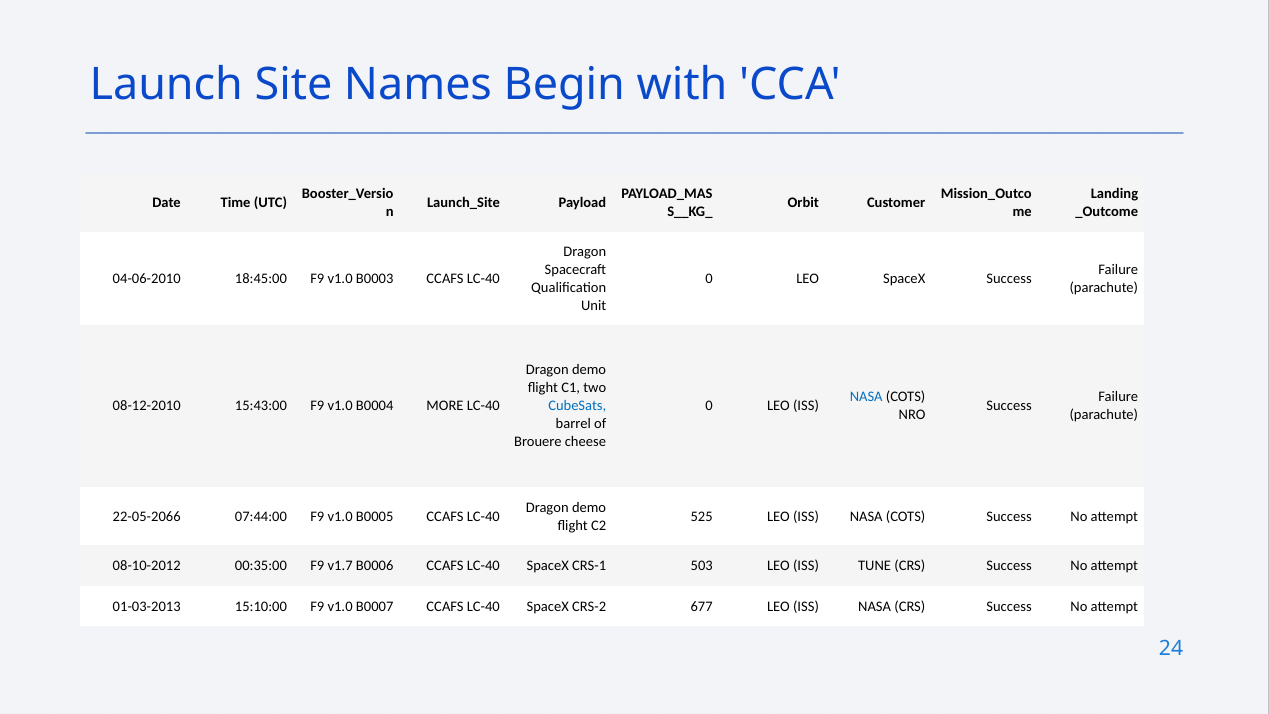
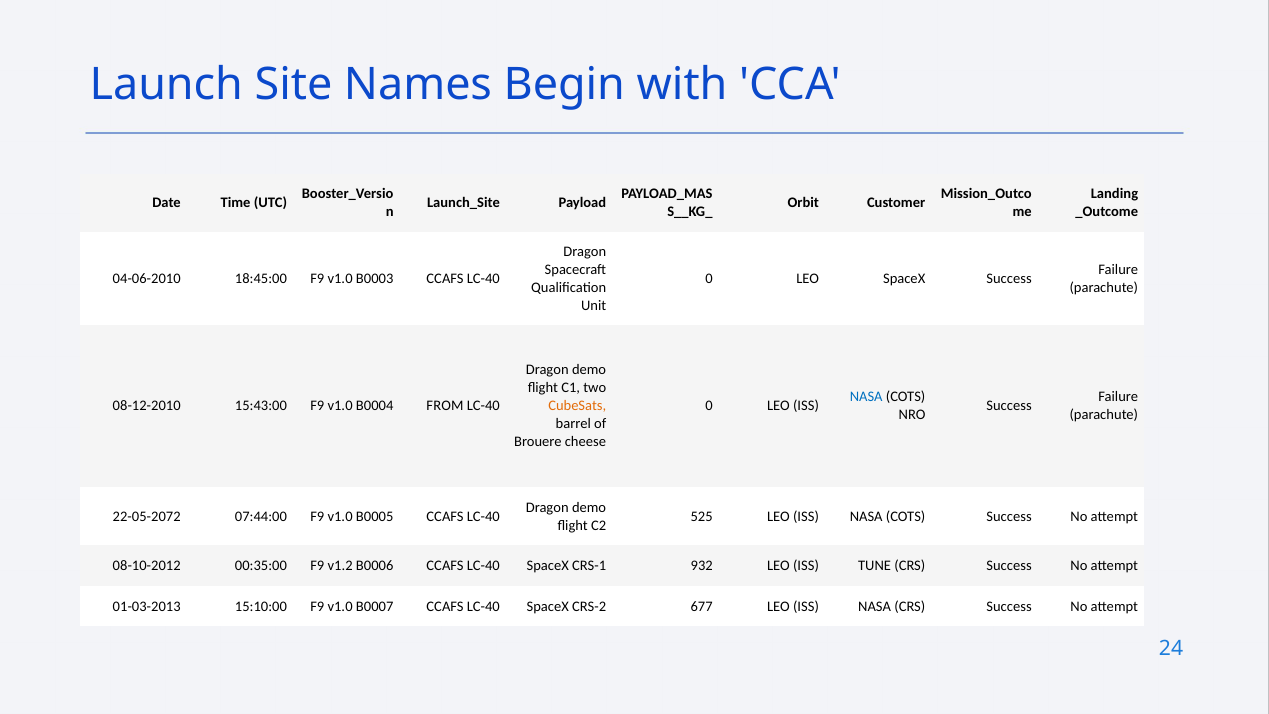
MORE: MORE -> FROM (445, 406)
CubeSats colour: blue -> orange (577, 406)
22-05-2066: 22-05-2066 -> 22-05-2072 (147, 516)
v1.7: v1.7 -> v1.2 (340, 566)
503: 503 -> 932 (702, 566)
